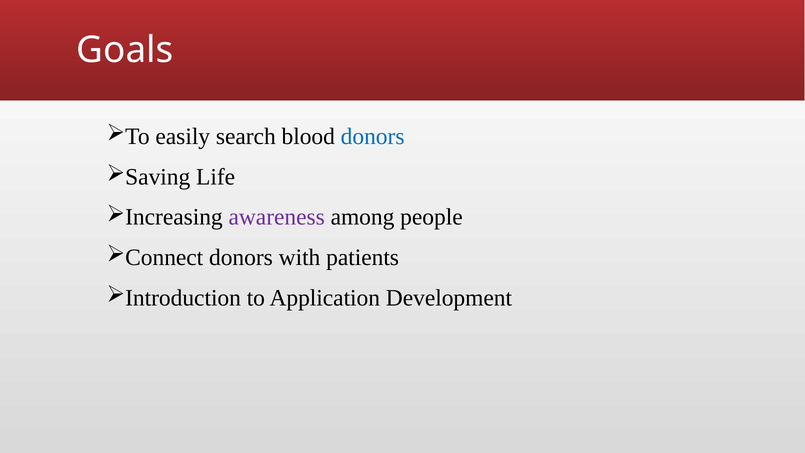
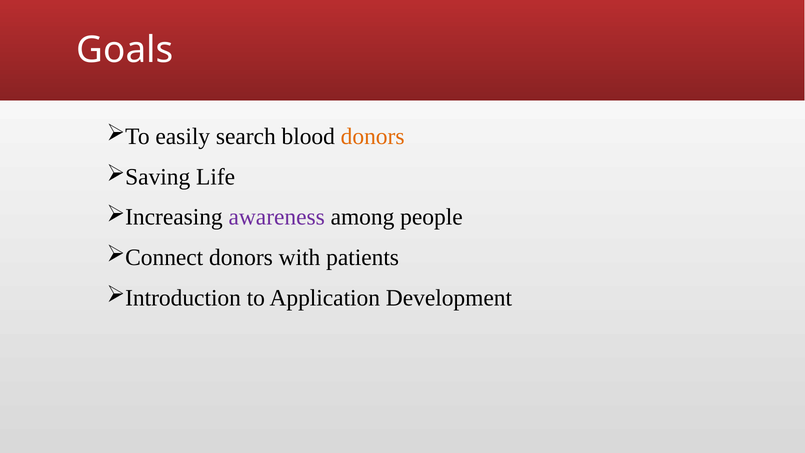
donors colour: blue -> orange (373, 136)
